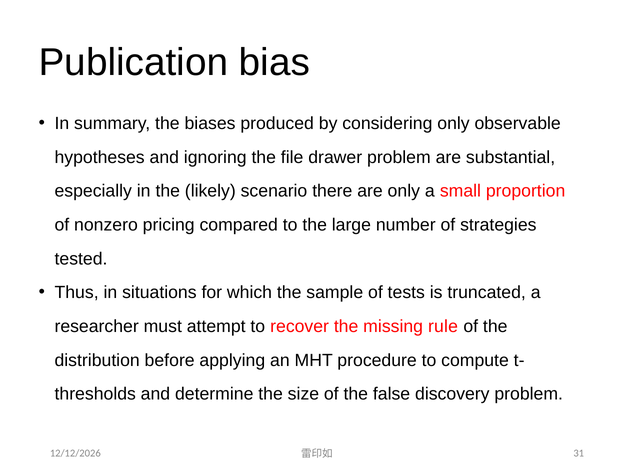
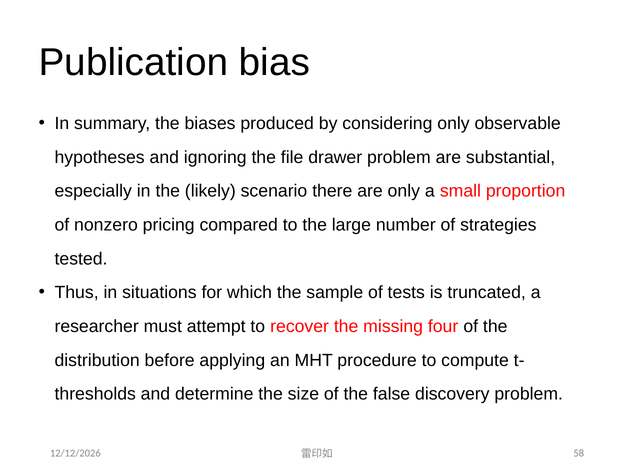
rule: rule -> four (443, 327)
31: 31 -> 58 (579, 454)
